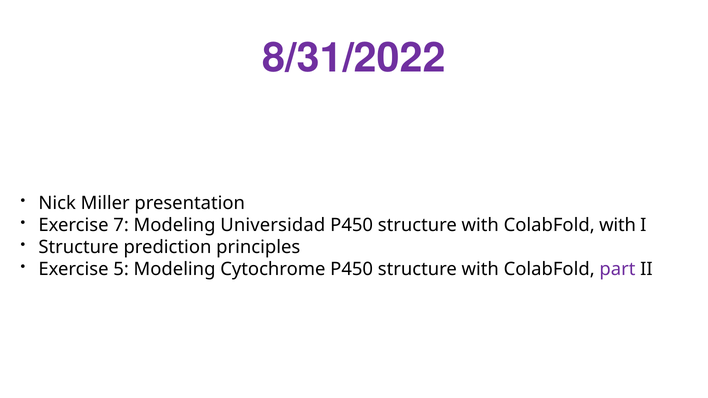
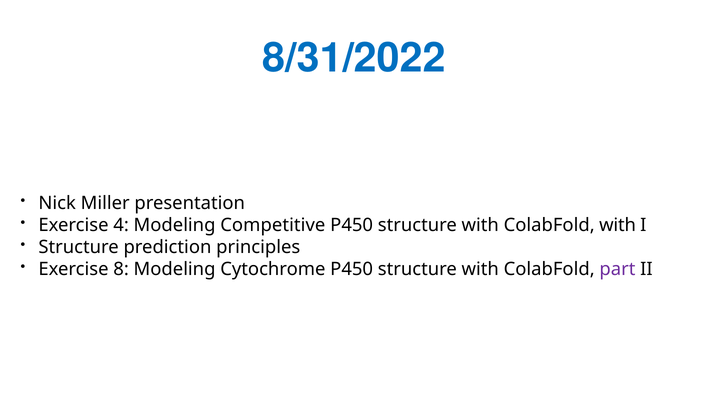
8/31/2022 colour: purple -> blue (354, 58)
7: 7 -> 4 (121, 225)
Universidad: Universidad -> Competitive (273, 225)
5: 5 -> 8 (121, 270)
